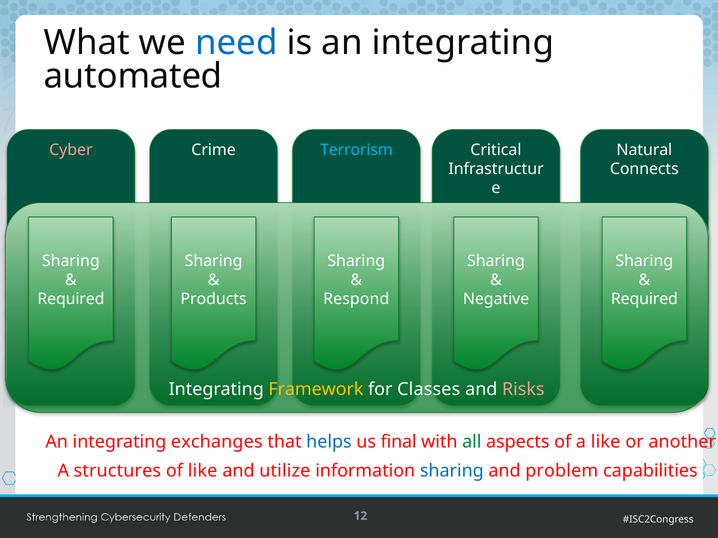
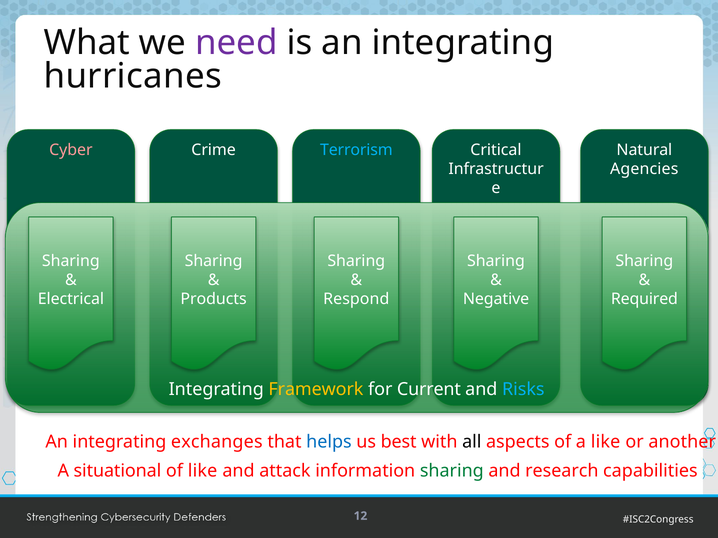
need colour: blue -> purple (236, 43)
automated: automated -> hurricanes (133, 77)
Connects: Connects -> Agencies (644, 169)
Required: Required -> Electrical (71, 299)
Classes: Classes -> Current (429, 390)
Risks colour: pink -> light blue (523, 390)
final: final -> best (399, 442)
all colour: green -> black (472, 442)
structures: structures -> situational (117, 471)
utilize: utilize -> attack (285, 471)
sharing colour: blue -> green (452, 471)
problem: problem -> research (562, 471)
